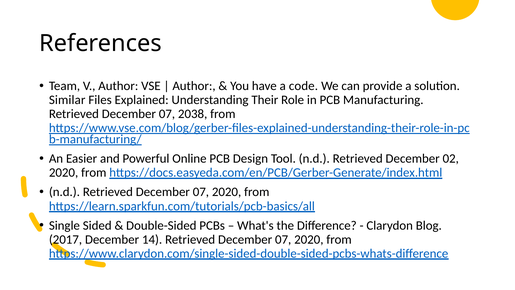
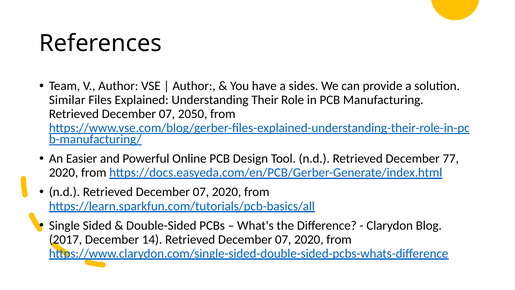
code: code -> sides (303, 86)
2038: 2038 -> 2050 (193, 114)
02: 02 -> 77 (451, 158)
